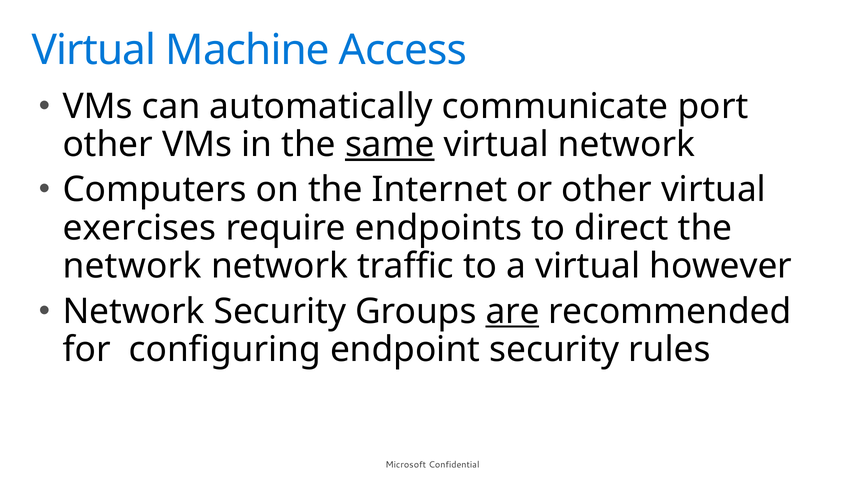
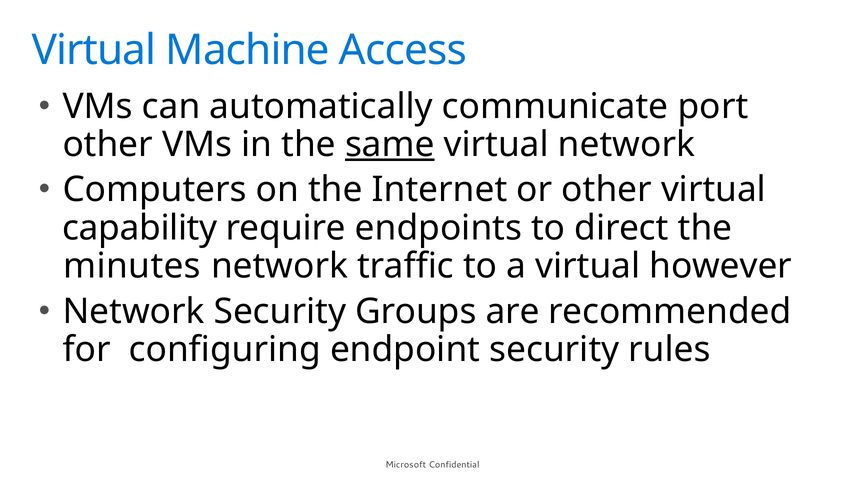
exercises: exercises -> capability (140, 228)
network: network -> minutes (132, 266)
are underline: present -> none (513, 311)
